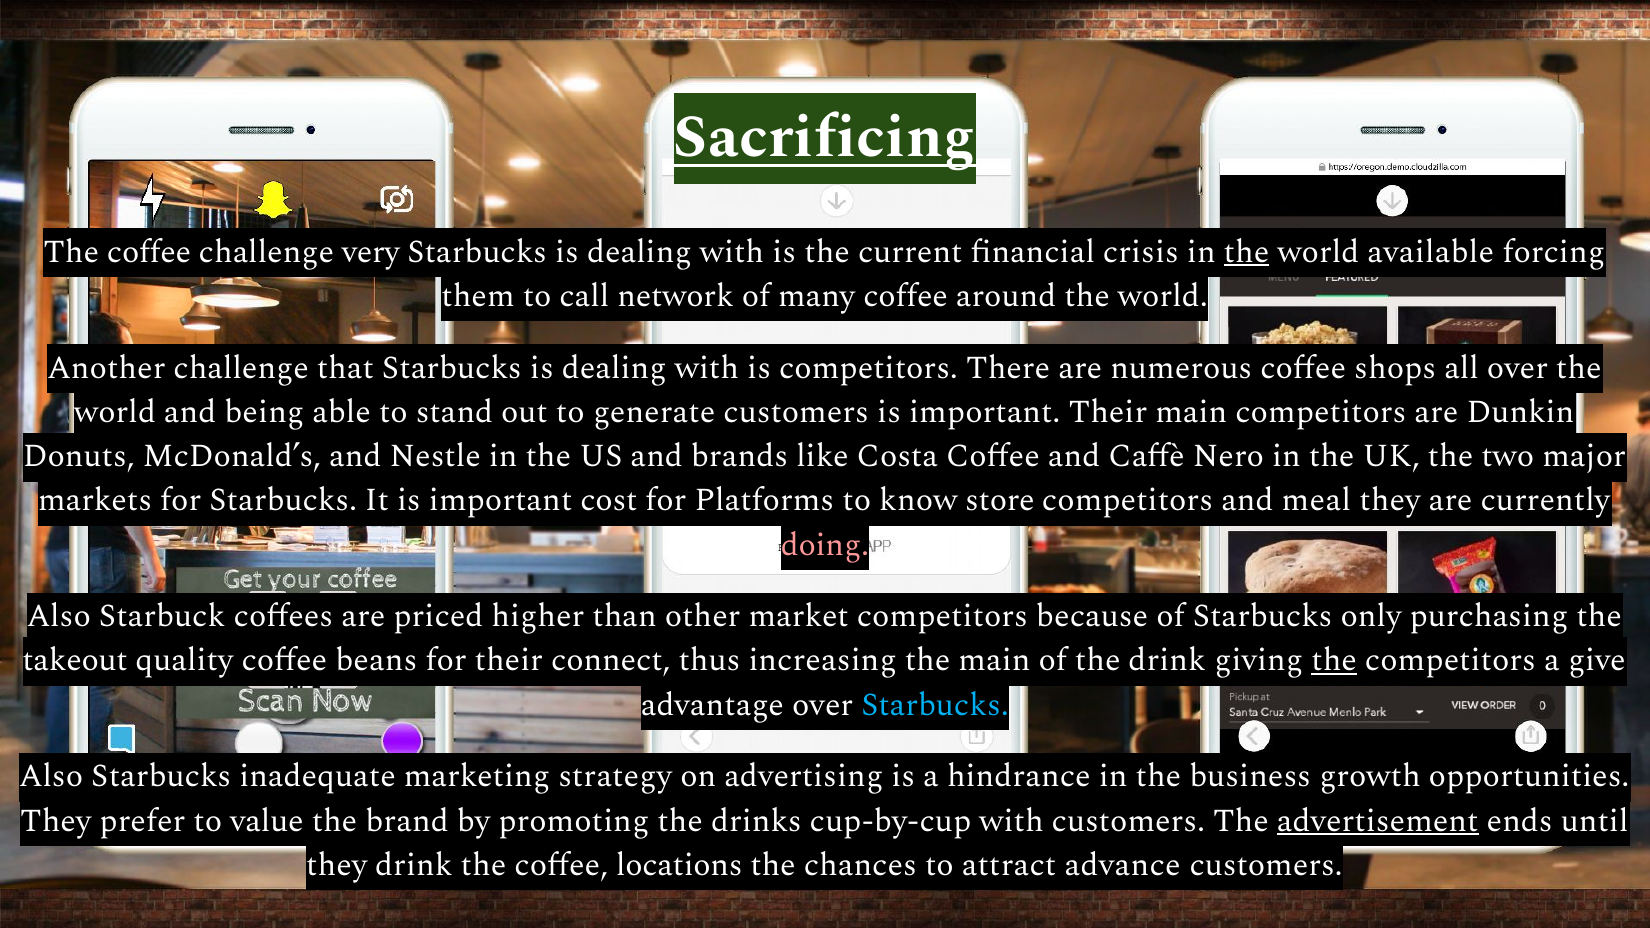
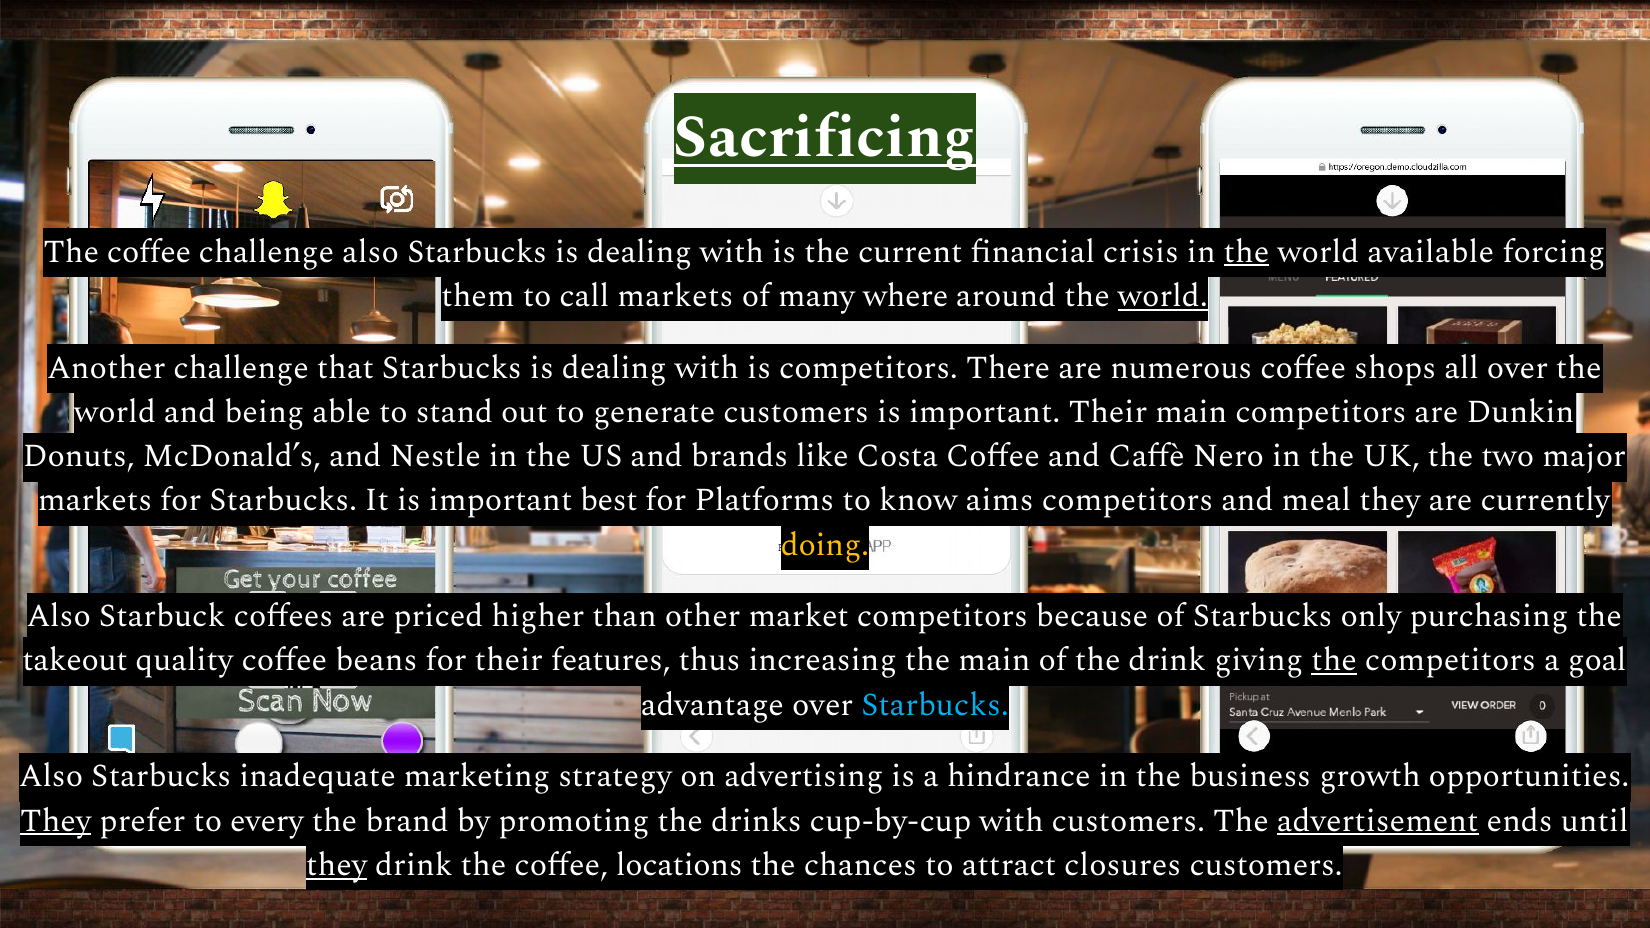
challenge very: very -> also (371, 252)
call network: network -> markets (675, 296)
many coffee: coffee -> where (906, 296)
world underline: none -> present (1163, 296)
cost: cost -> best (609, 500)
store: store -> aims (1000, 500)
doing colour: pink -> yellow (825, 545)
connect: connect -> features (611, 661)
give: give -> goal (1597, 661)
They underline: none -> present (56, 821)
value: value -> every (267, 821)
they underline: none -> present (337, 865)
advance: advance -> closures (1123, 865)
